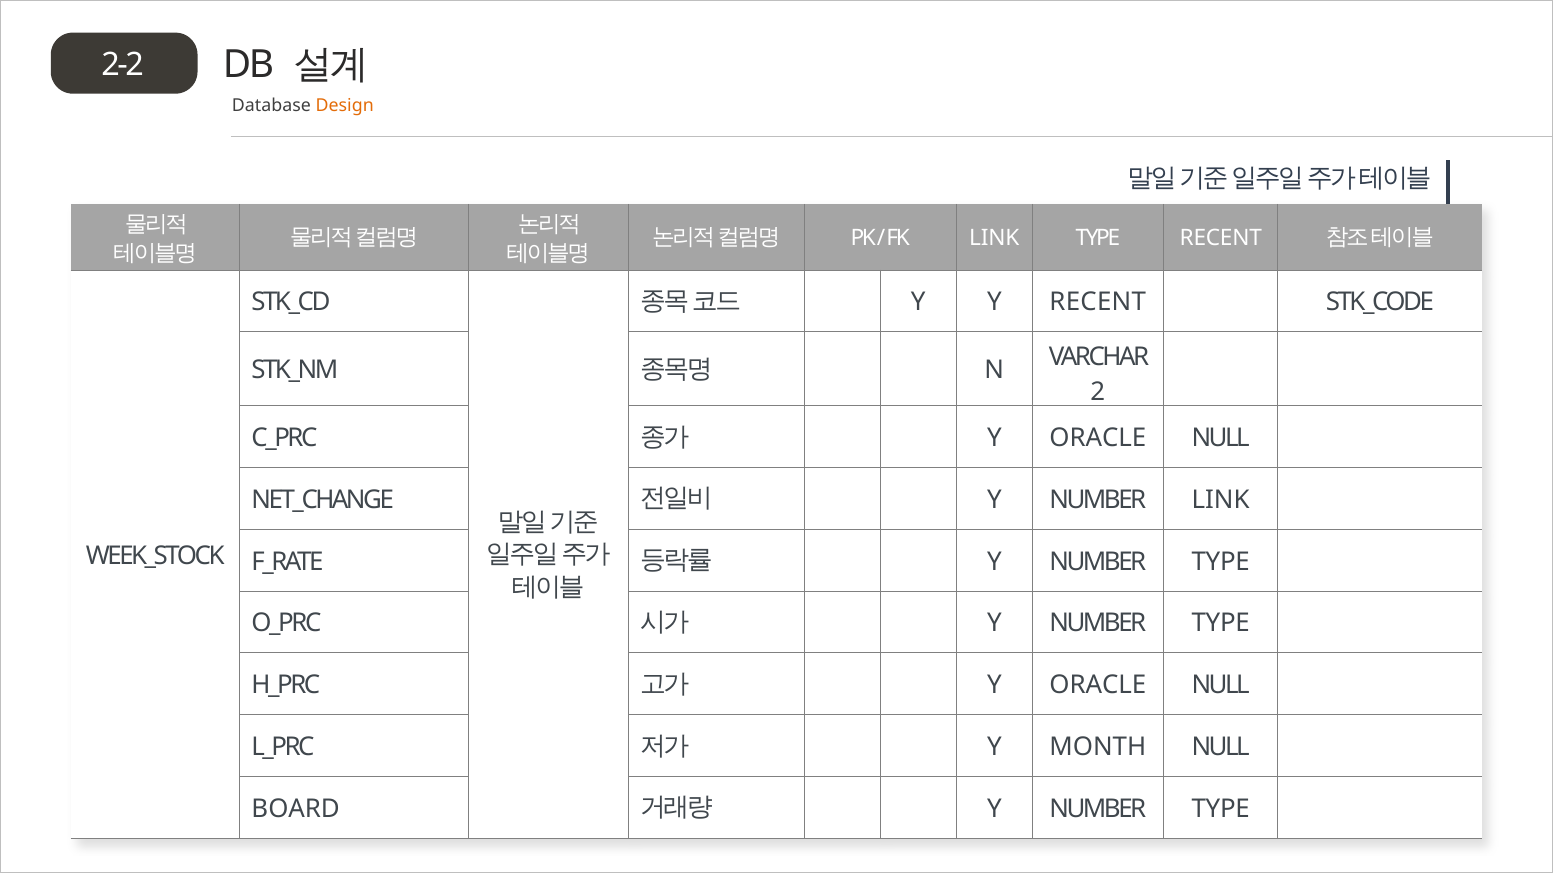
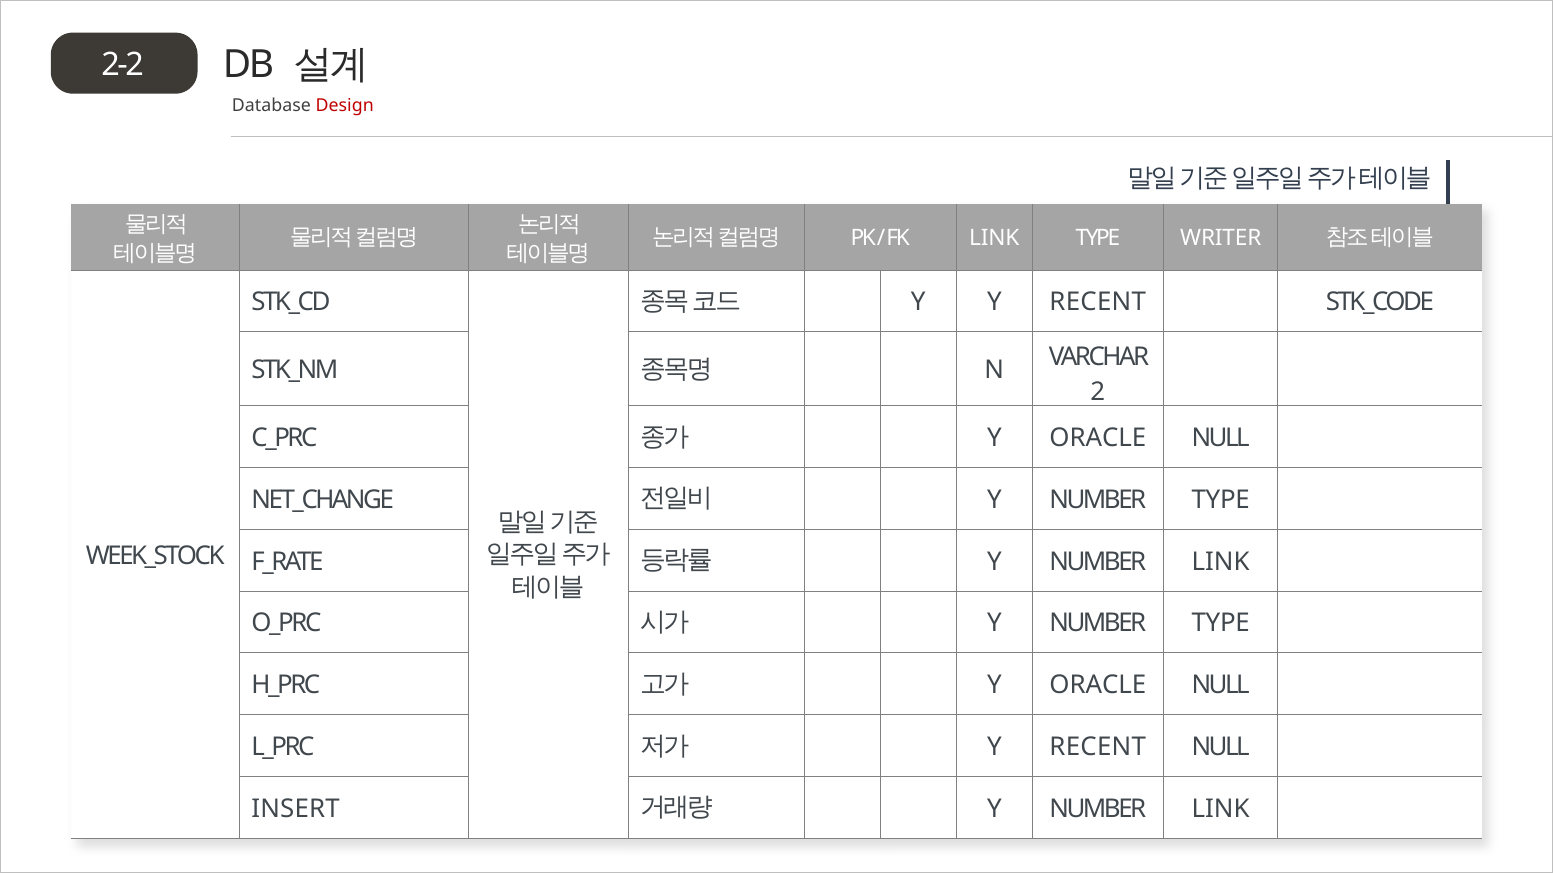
Design colour: orange -> red (345, 106)
TYPE RECENT: RECENT -> WRITER (1221, 238)
LINK: LINK -> TYPE (1221, 500)
TYPE: TYPE -> LINK (1221, 562)
MONTH: MONTH -> RECENT (1098, 747)
BOARD: BOARD -> INSERT (296, 809)
TYPE: TYPE -> LINK (1221, 809)
